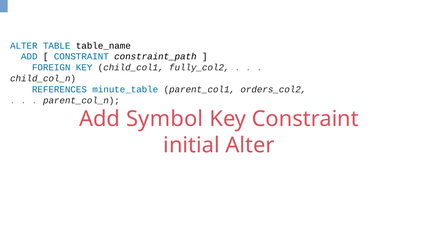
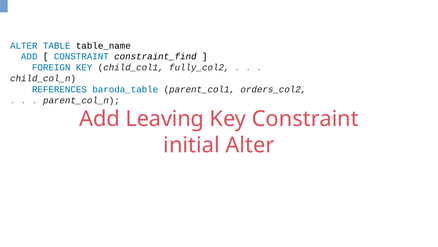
constraint_path: constraint_path -> constraint_find (155, 56)
minute_table: minute_table -> baroda_table (125, 89)
Symbol: Symbol -> Leaving (165, 119)
